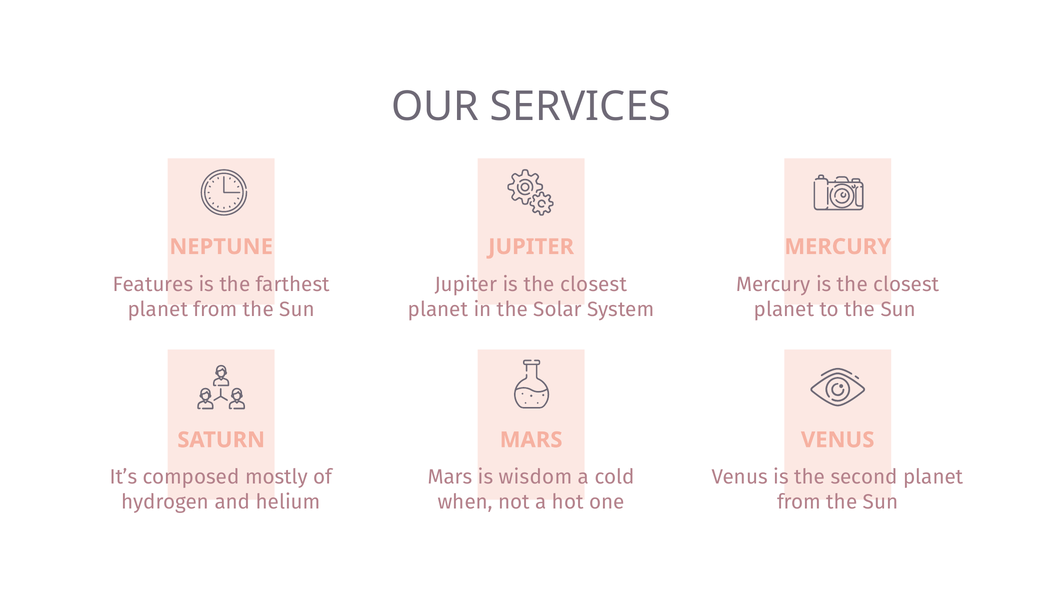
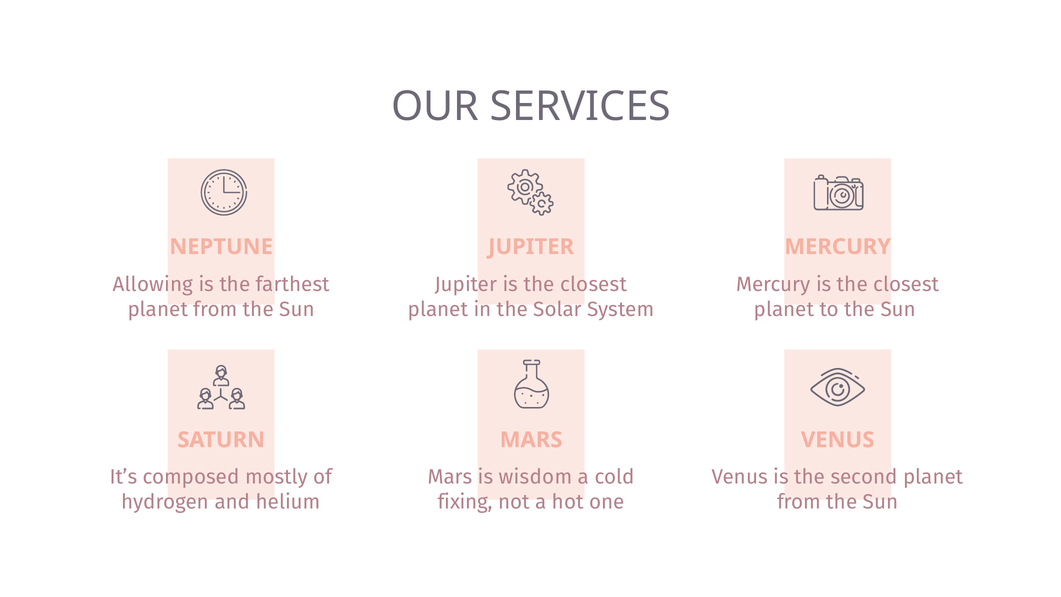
Features: Features -> Allowing (153, 285)
when: when -> fixing (465, 502)
